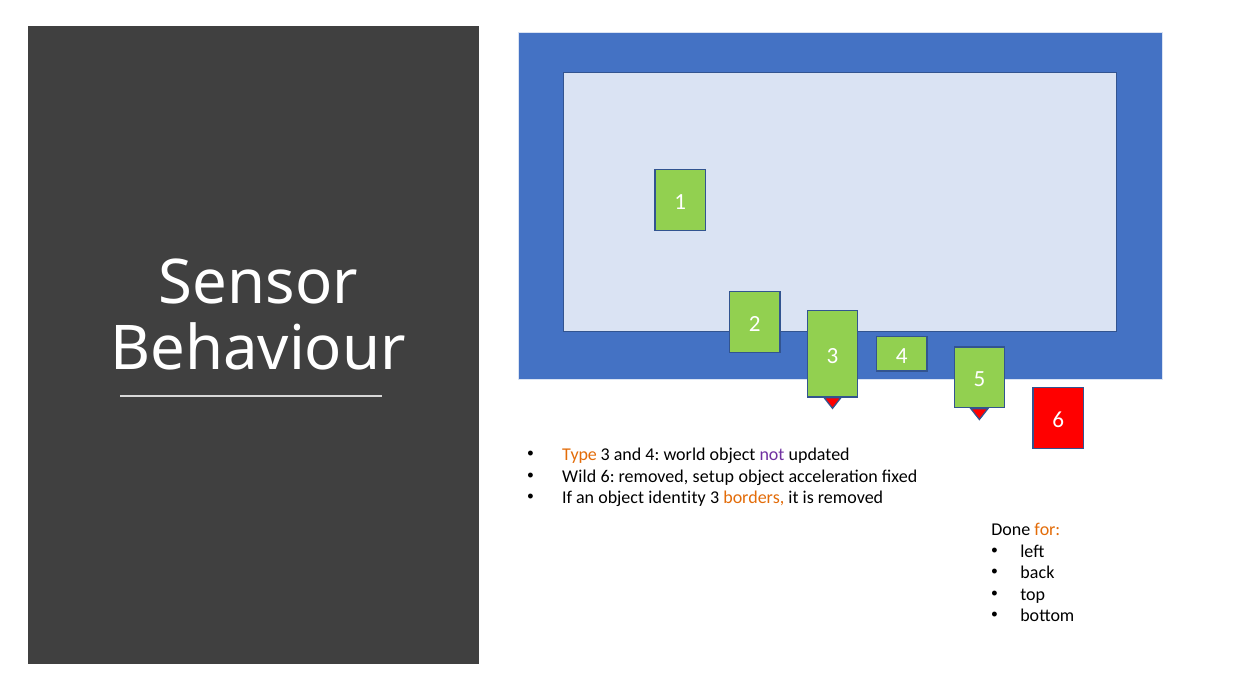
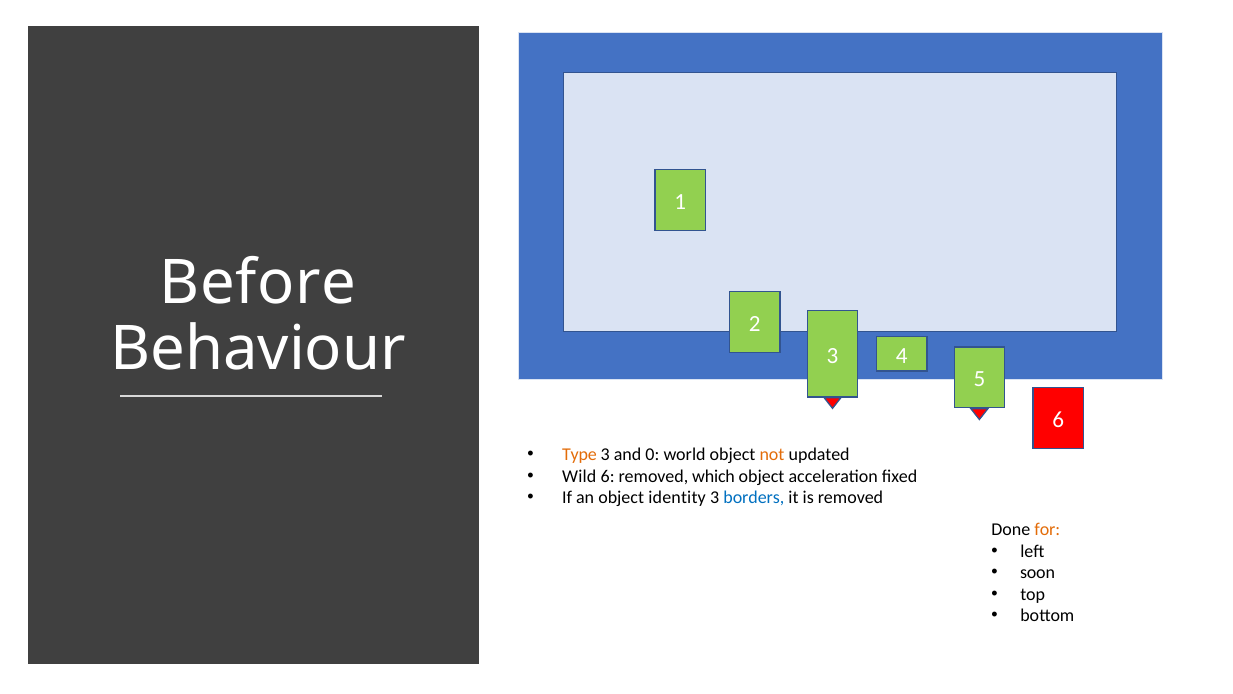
Sensor: Sensor -> Before (258, 283)
and 4: 4 -> 0 (652, 455)
not colour: purple -> orange (772, 455)
setup: setup -> which (714, 476)
borders colour: orange -> blue (754, 498)
back: back -> soon (1038, 572)
